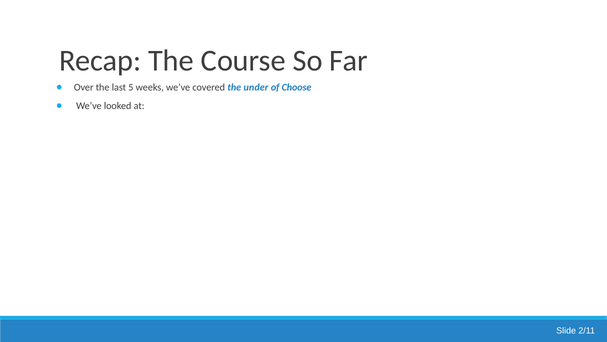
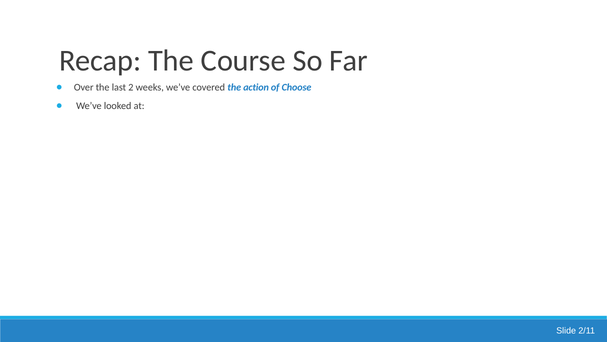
5: 5 -> 2 (131, 87)
under: under -> action (256, 87)
